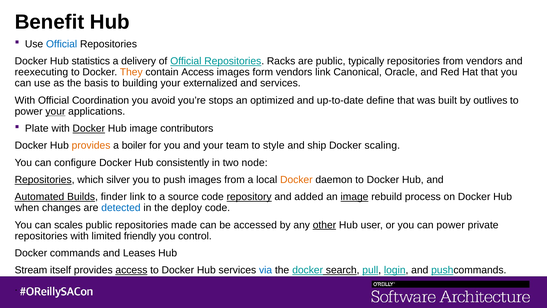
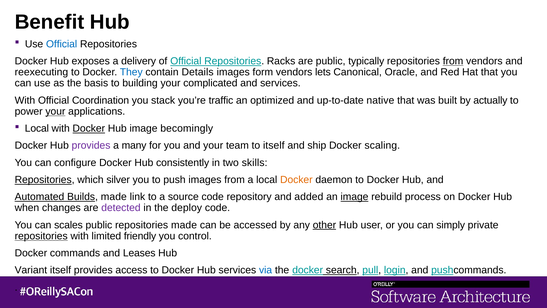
statistics: statistics -> exposes (91, 61)
from underline: none -> present (453, 61)
They colour: orange -> blue (131, 72)
contain Access: Access -> Details (198, 72)
vendors link: link -> lets (323, 72)
externalized: externalized -> complicated (210, 83)
avoid: avoid -> stack (163, 100)
stops: stops -> traffic (221, 100)
define: define -> native (380, 100)
outlives: outlives -> actually (490, 100)
Plate: Plate -> Local (37, 128)
contributors: contributors -> becomingly (187, 128)
provides colour: orange -> purple (91, 145)
boiler: boiler -> many (134, 145)
to style: style -> itself (274, 145)
node: node -> skills (255, 163)
Builds finder: finder -> made (114, 197)
repository underline: present -> none (249, 197)
detected colour: blue -> purple (121, 208)
can power: power -> simply (451, 225)
repositories underline: none -> present (41, 236)
Stream: Stream -> Variant (31, 270)
access underline: present -> none (131, 270)
